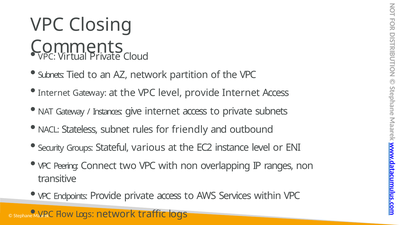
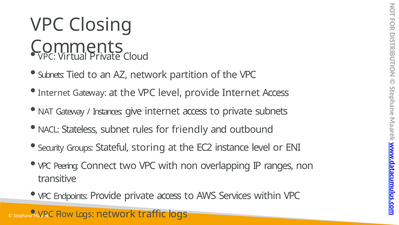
various: various -> storing (148, 147)
